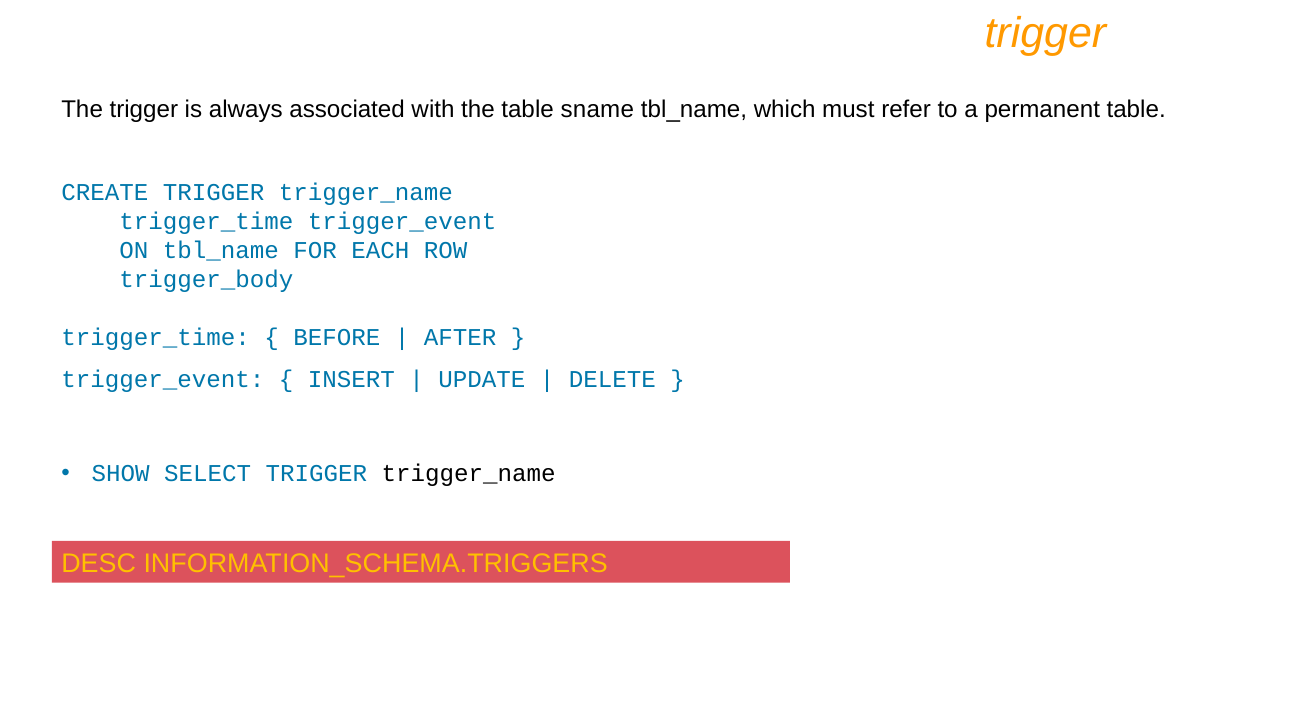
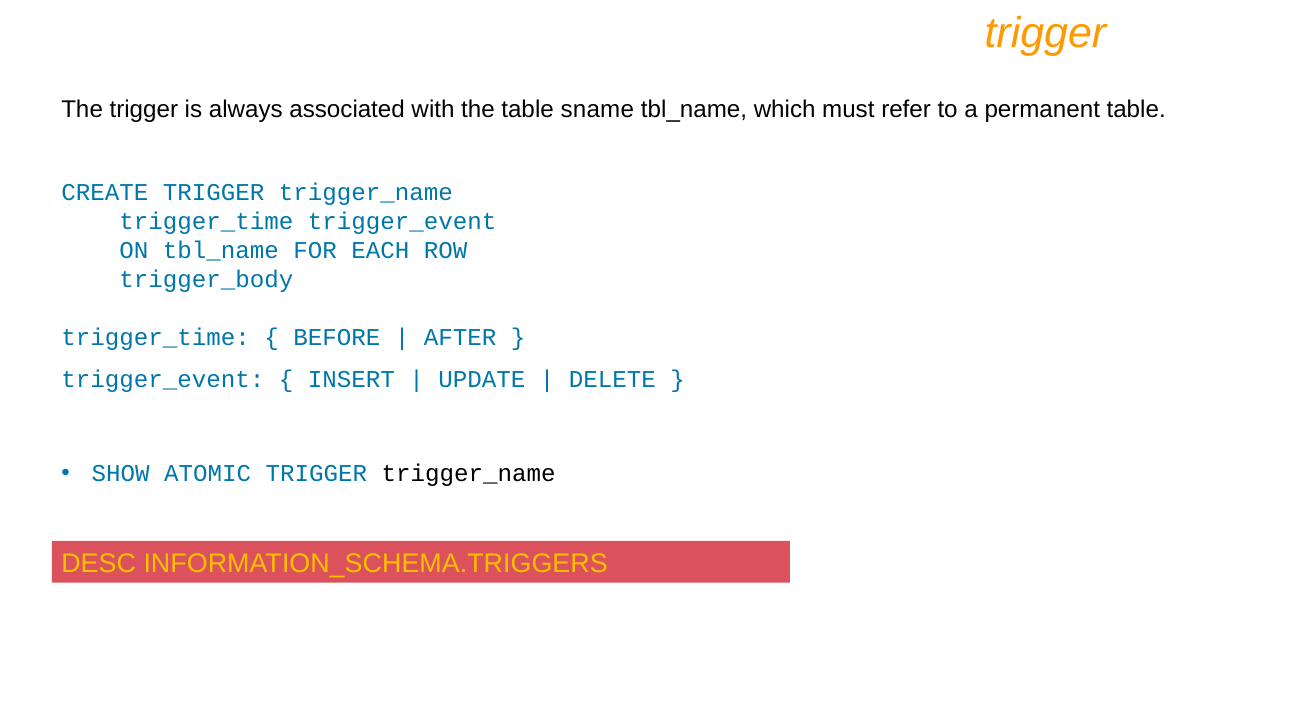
SELECT: SELECT -> ATOMIC (208, 474)
